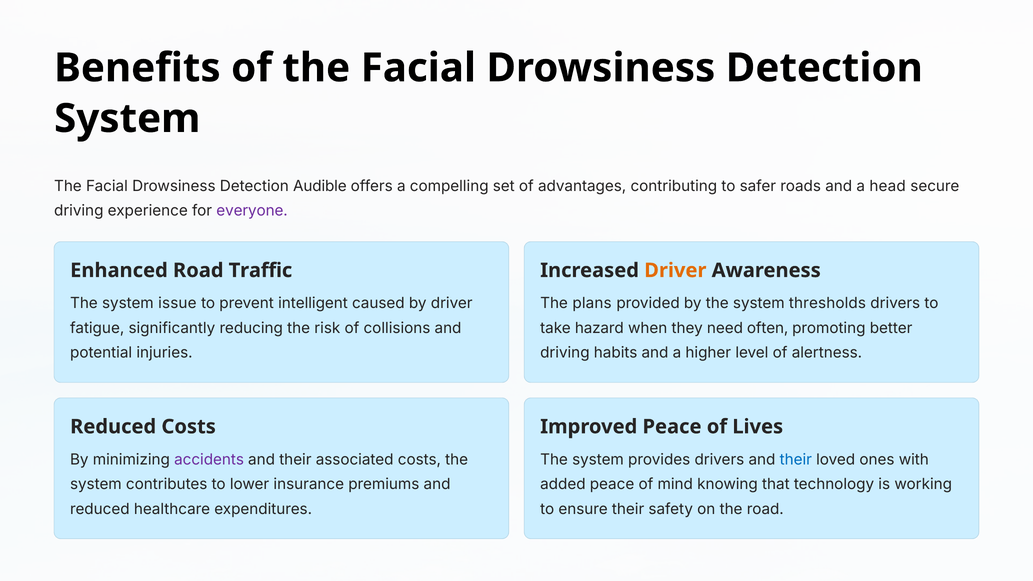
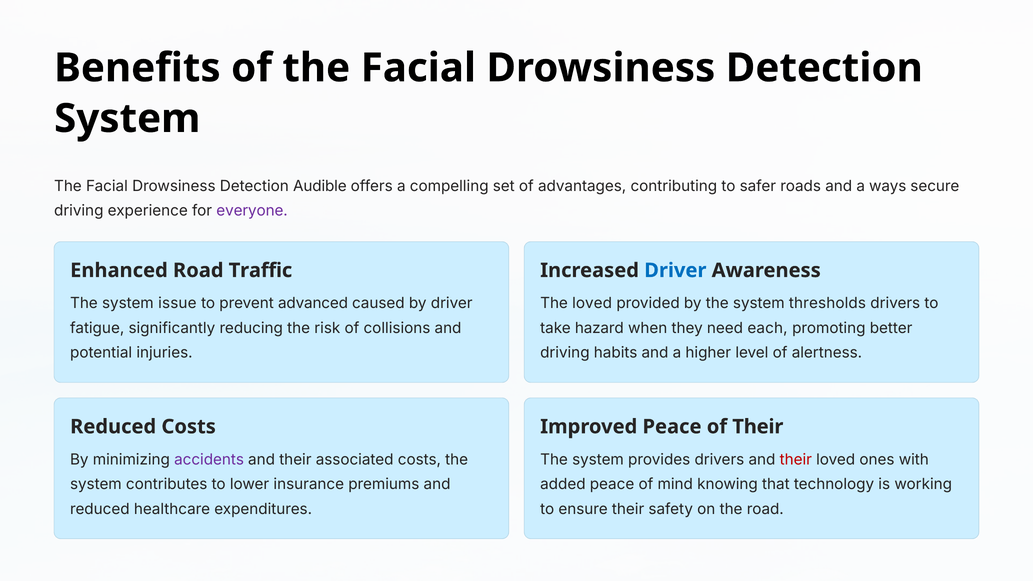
head: head -> ways (888, 186)
Driver colour: orange -> blue (675, 270)
intelligent: intelligent -> advanced (313, 303)
The plans: plans -> loved (592, 303)
often: often -> each (767, 328)
of Lives: Lives -> Their (758, 427)
their colour: blue -> red (796, 460)
